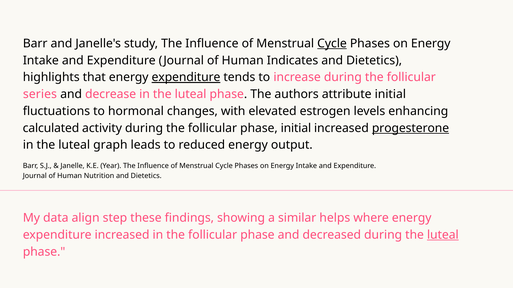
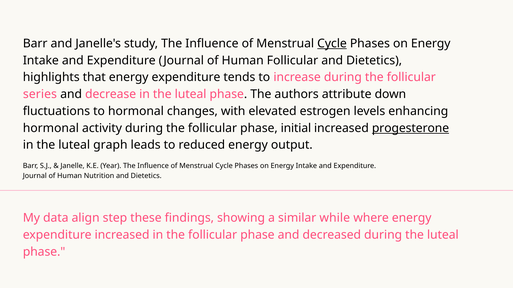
Human Indicates: Indicates -> Follicular (292, 60)
expenditure underline: present -> none (186, 77)
attribute initial: initial -> down (390, 94)
calculated: calculated -> hormonal (51, 128)
helps: helps -> while (335, 218)
luteal underline: present -> none (443, 235)
